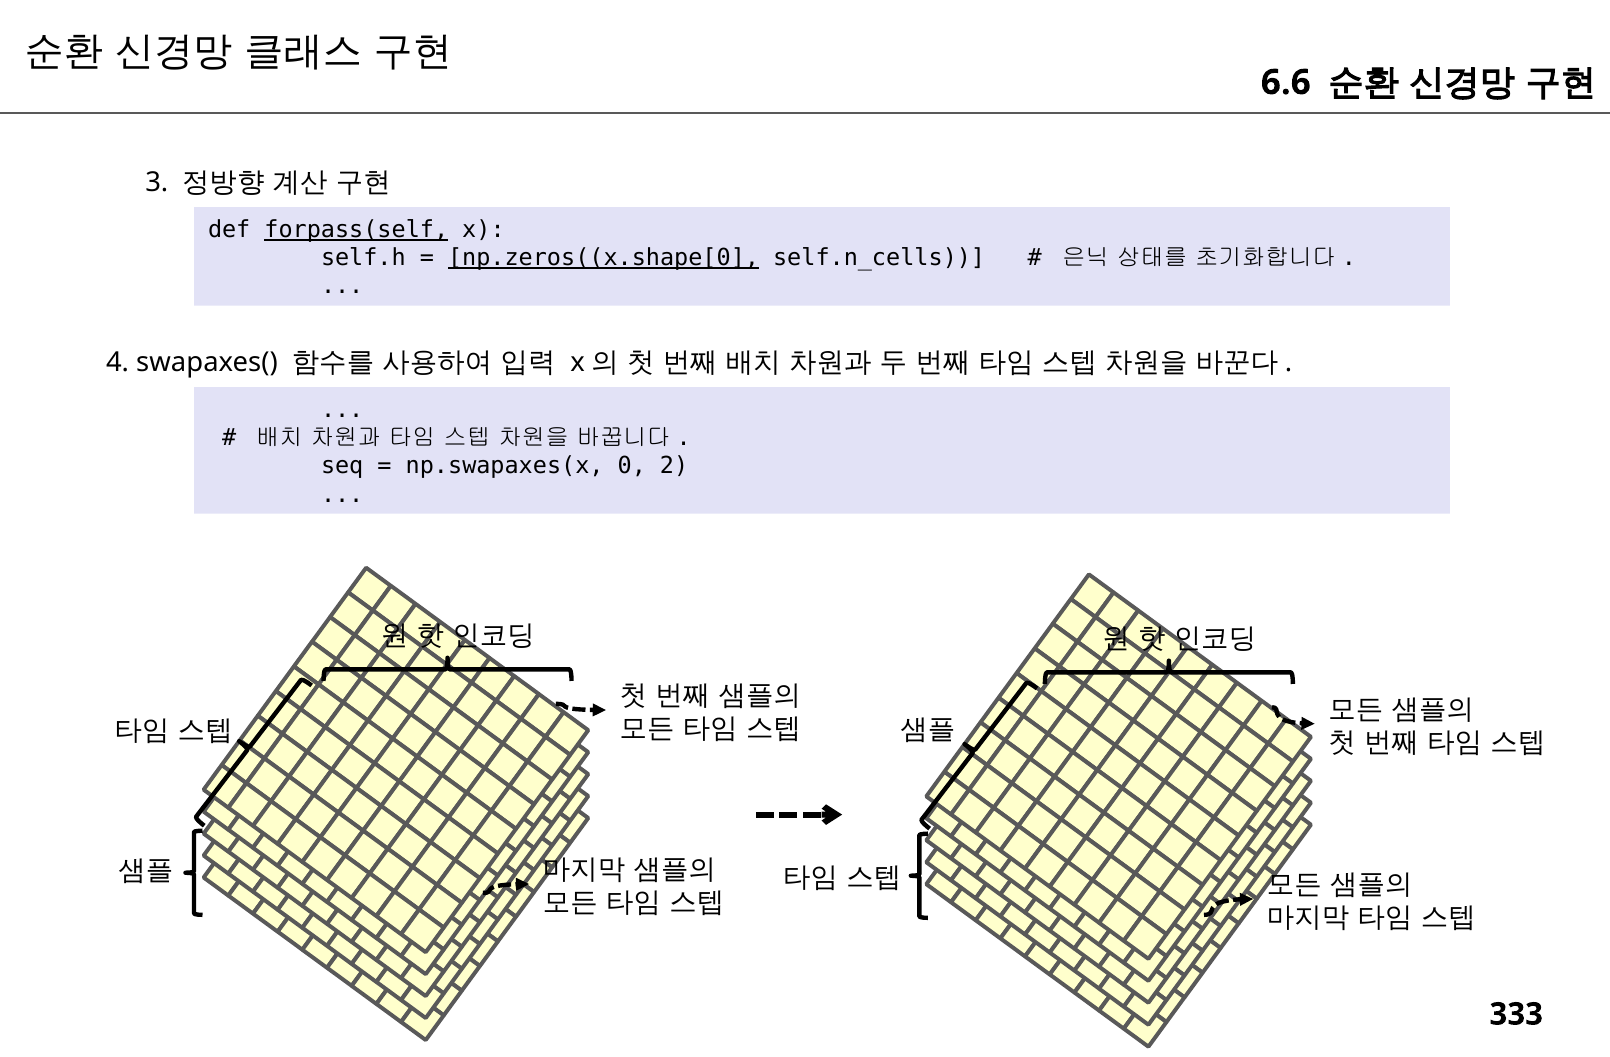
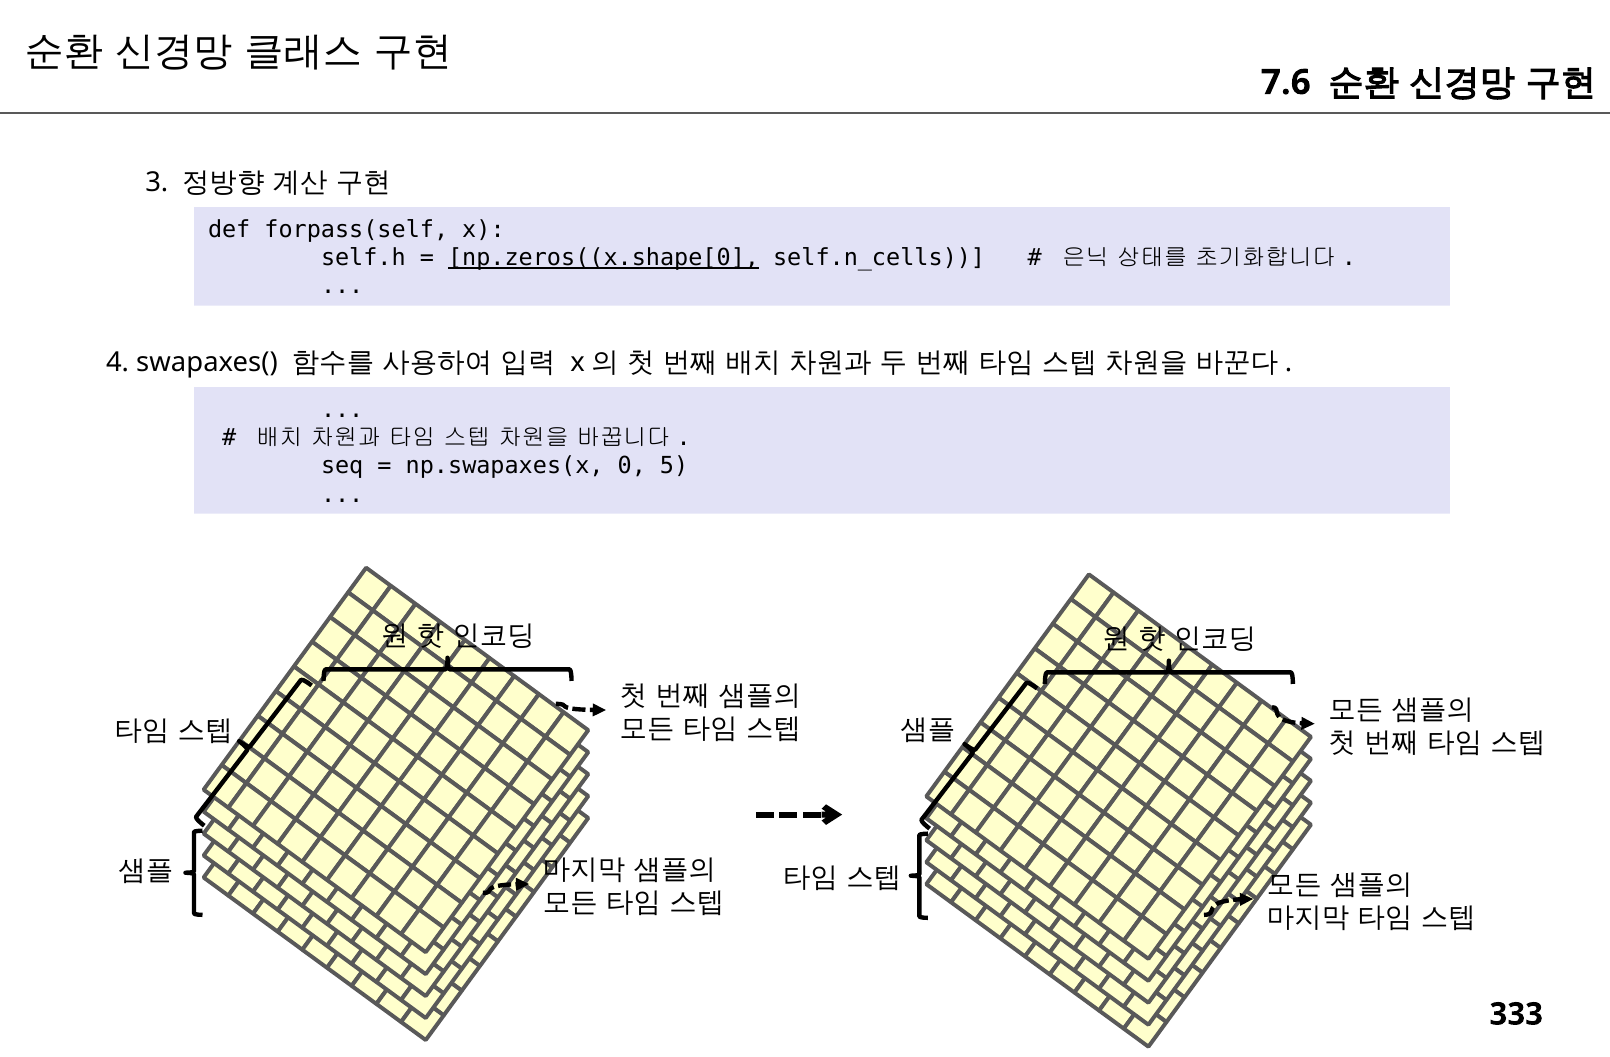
6.6: 6.6 -> 7.6 (1286, 83)
forpass(self underline: present -> none (356, 230)
2: 2 -> 5 (674, 466)
